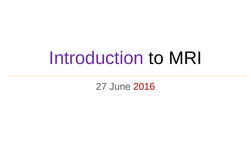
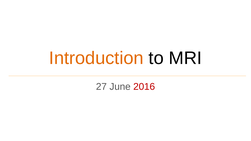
Introduction colour: purple -> orange (96, 58)
